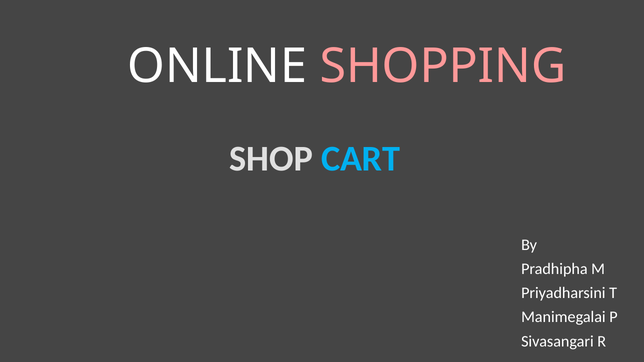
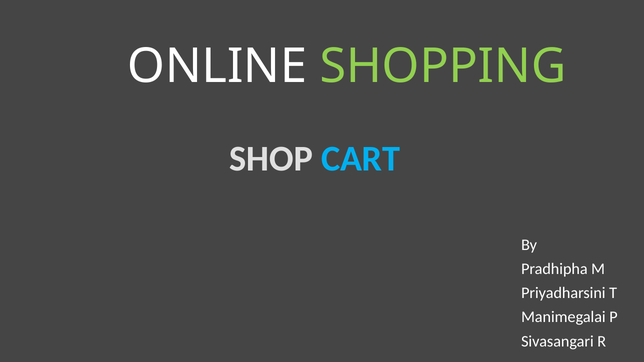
SHOPPING colour: pink -> light green (443, 66)
